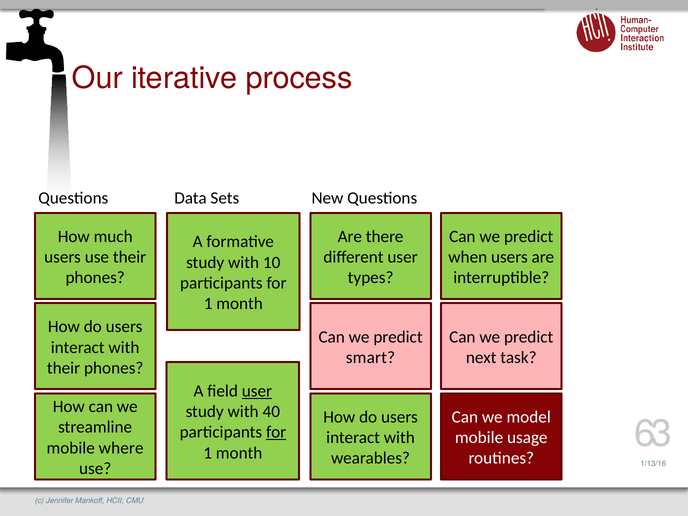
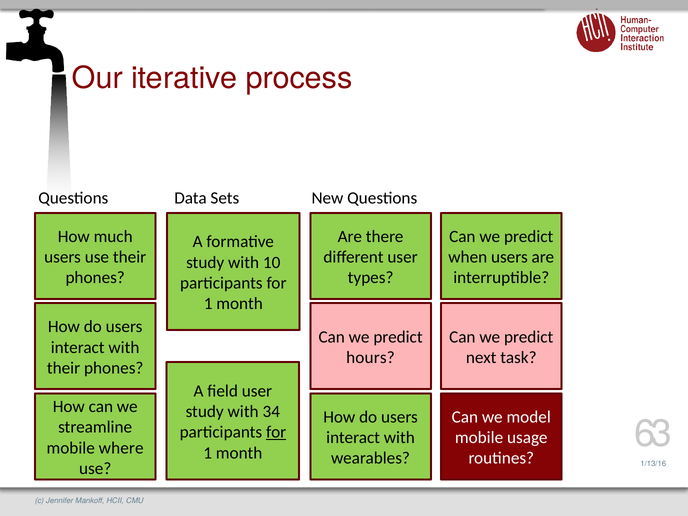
smart: smart -> hours (370, 358)
user underline: present -> none (257, 391)
40: 40 -> 34 (271, 412)
